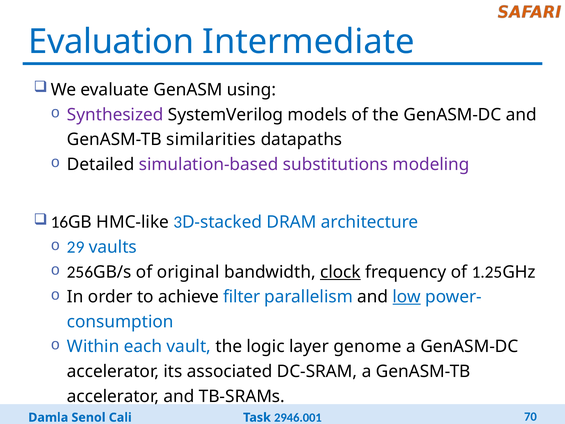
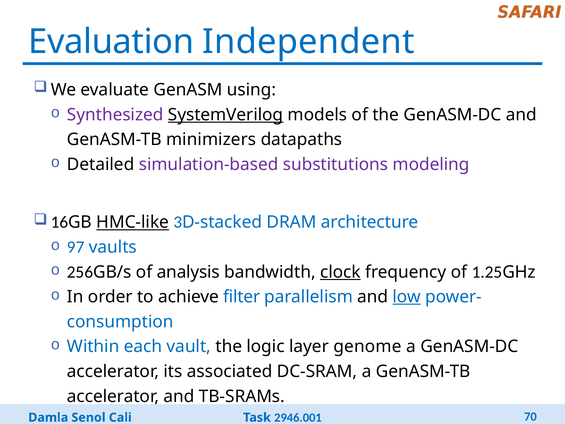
Intermediate: Intermediate -> Independent (308, 42)
SystemVerilog underline: none -> present (226, 115)
similarities: similarities -> minimizers (211, 139)
HMC-like underline: none -> present (133, 222)
29: 29 -> 97 (76, 247)
original: original -> analysis (188, 272)
